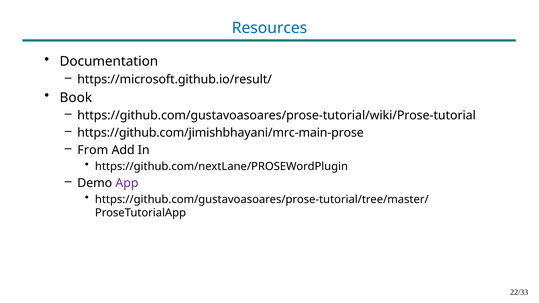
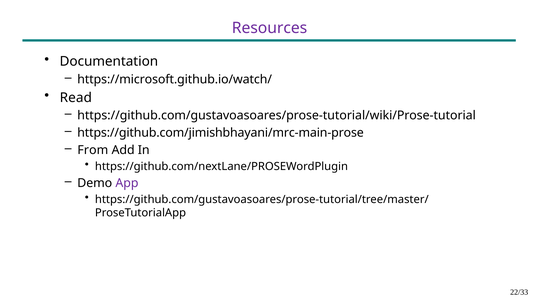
Resources colour: blue -> purple (270, 28)
https://microsoft.github.io/result/: https://microsoft.github.io/result/ -> https://microsoft.github.io/watch/ (175, 79)
Book: Book -> Read (76, 98)
